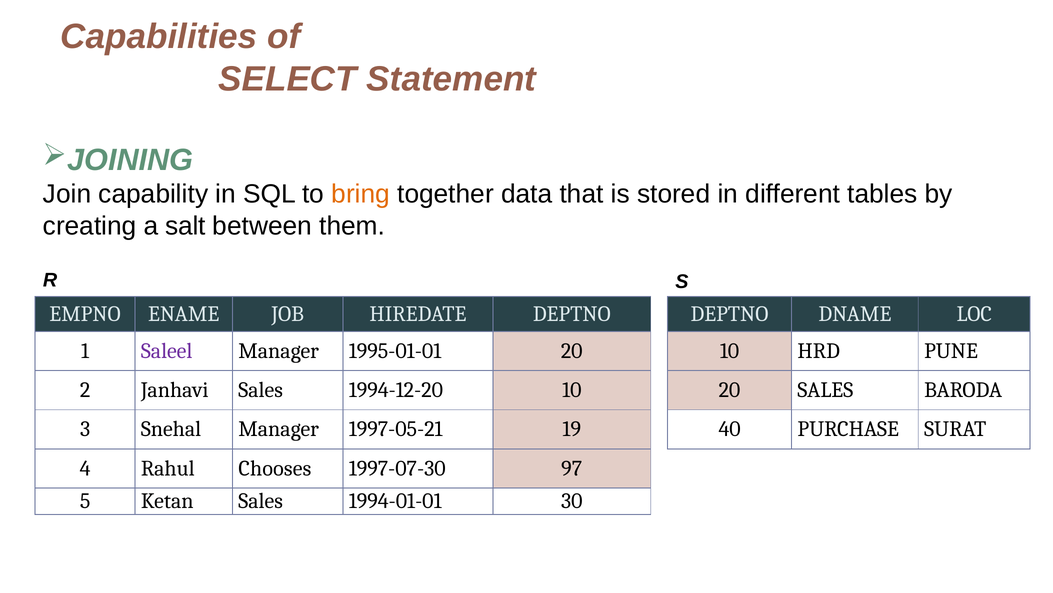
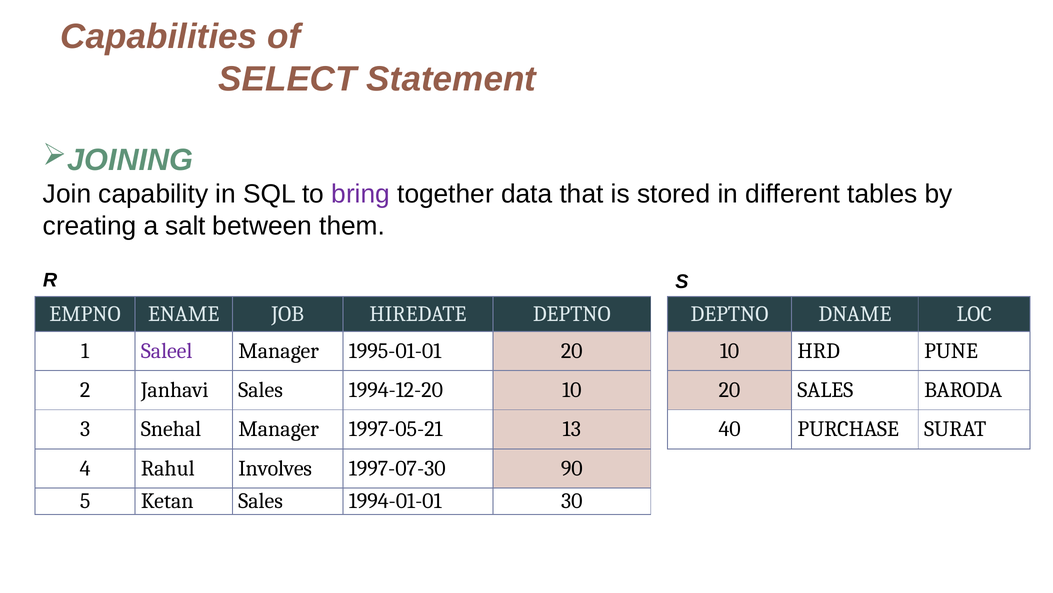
bring colour: orange -> purple (361, 194)
19: 19 -> 13 (572, 429)
Chooses: Chooses -> Involves (275, 468)
97: 97 -> 90 (572, 468)
